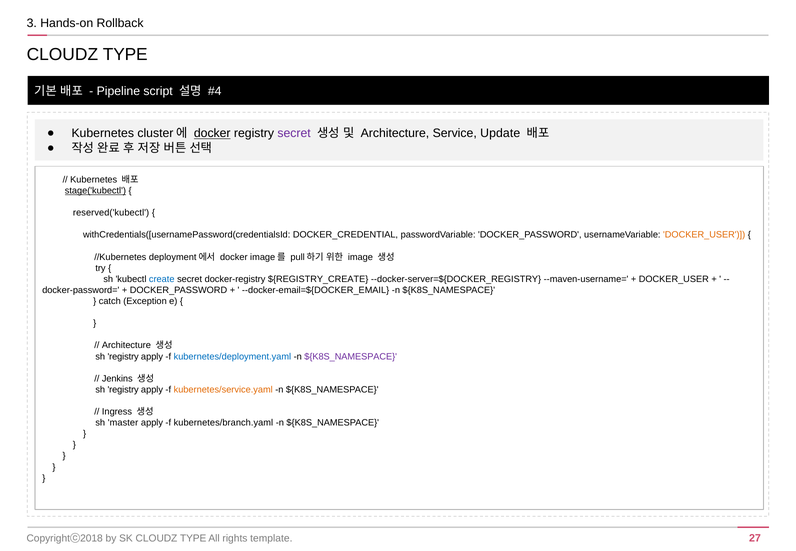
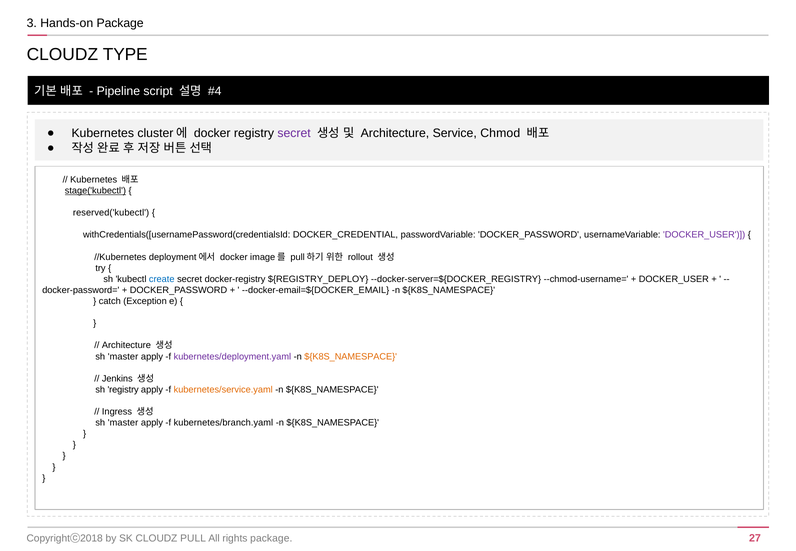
Hands-on Rollback: Rollback -> Package (120, 23)
docker underline: present -> none (212, 133)
Update: Update -> Chmod (500, 133)
DOCKER_USER colour: orange -> purple (704, 235)
image: image -> rollout (360, 257)
${REGISTRY_CREATE: ${REGISTRY_CREATE -> ${REGISTRY_DEPLOY (318, 279)
--maven-username=: --maven-username= -> --chmod-username= (586, 279)
registry: registry -> master (123, 357)
kubernetes/deployment.yaml colour: blue -> purple (232, 357)
${K8S_NAMESPACE colour: purple -> orange (351, 357)
SK CLOUDZ TYPE: TYPE -> PULL (193, 539)
rights template: template -> package (271, 539)
